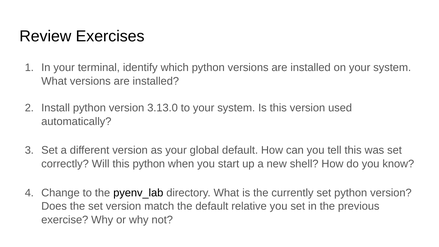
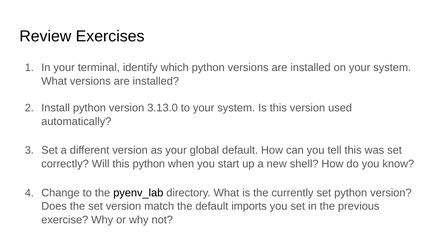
relative: relative -> imports (249, 206)
